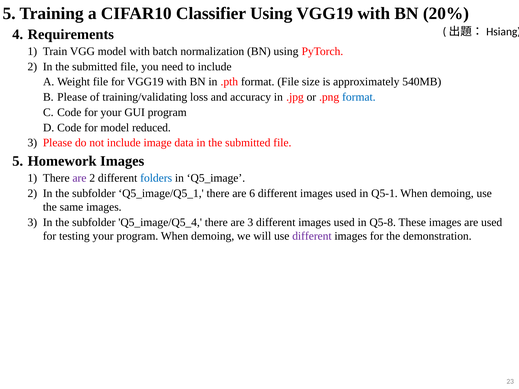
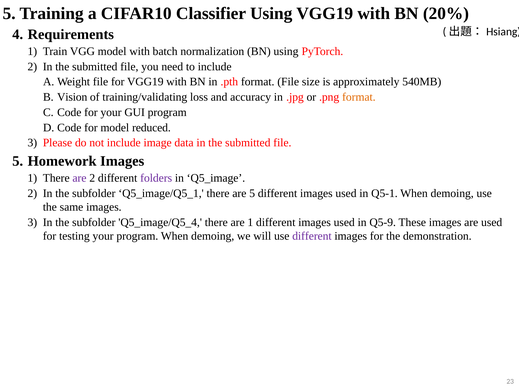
Please: Please -> Vision (72, 97)
format colour: blue -> orange (359, 97)
folders colour: blue -> purple (156, 178)
are 6: 6 -> 5 (252, 193)
are 3: 3 -> 1 (250, 222)
Q5-8: Q5-8 -> Q5-9 (383, 222)
